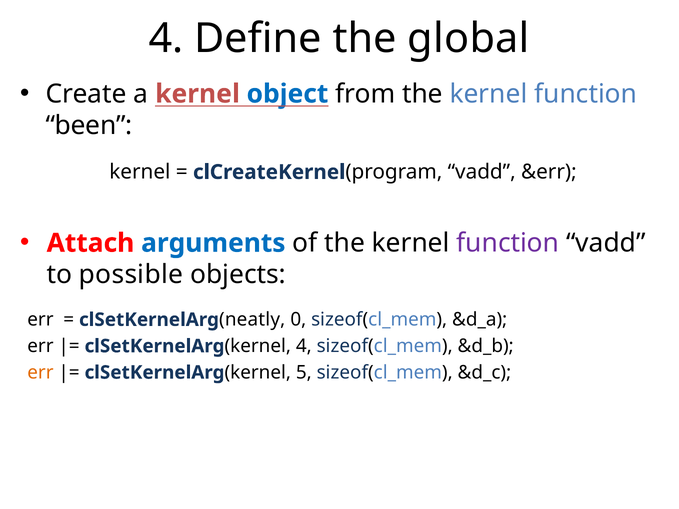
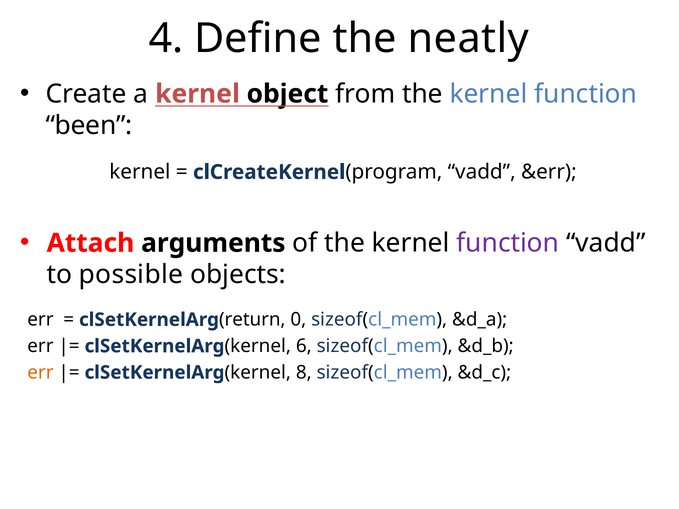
global: global -> neatly (468, 39)
object colour: blue -> black (287, 94)
arguments colour: blue -> black (213, 243)
neatly: neatly -> return (252, 320)
kernel 4: 4 -> 6 (304, 346)
5: 5 -> 8 (304, 373)
